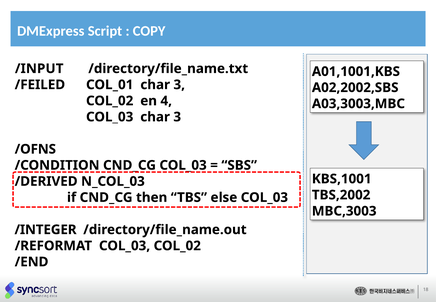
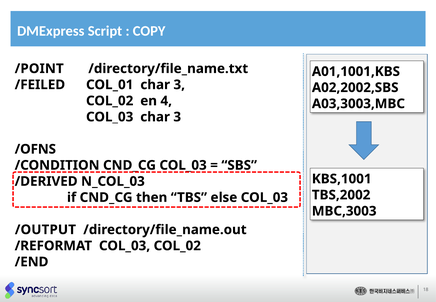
/INPUT: /INPUT -> /POINT (39, 69)
/INTEGER: /INTEGER -> /OUTPUT (45, 230)
